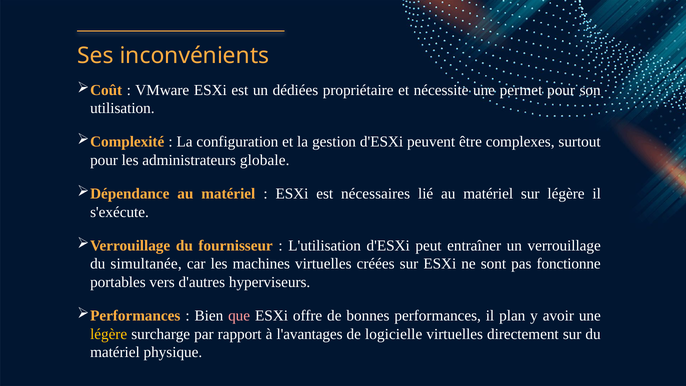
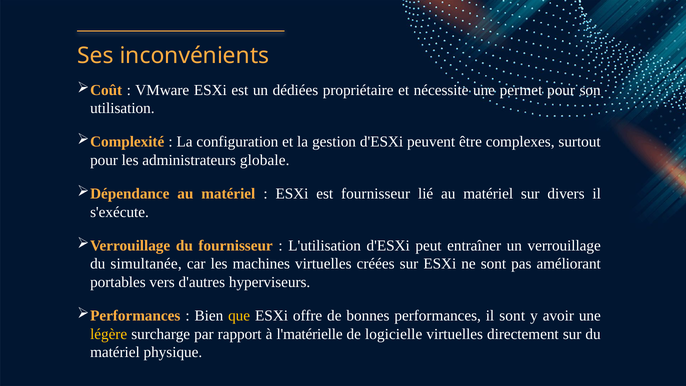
est nécessaires: nécessaires -> fournisseur (376, 194)
sur légère: légère -> divers (566, 194)
fonctionne: fonctionne -> améliorant (569, 264)
que colour: pink -> yellow (239, 316)
il plan: plan -> sont (512, 316)
l'avantages: l'avantages -> l'matérielle (310, 334)
